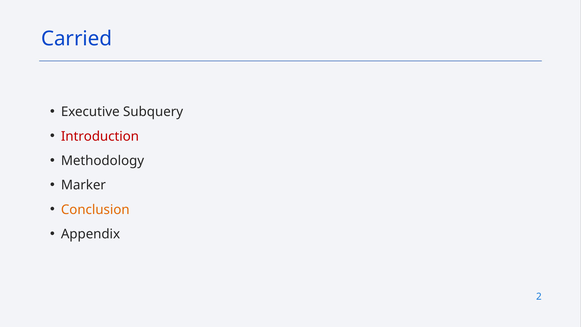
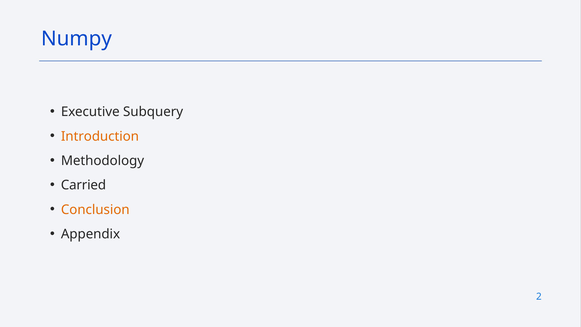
Carried: Carried -> Numpy (77, 39)
Introduction colour: red -> orange (100, 136)
Marker: Marker -> Carried (83, 185)
